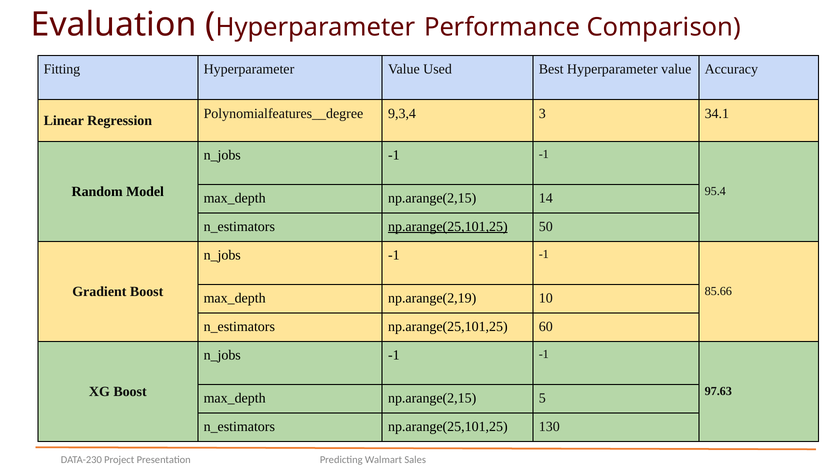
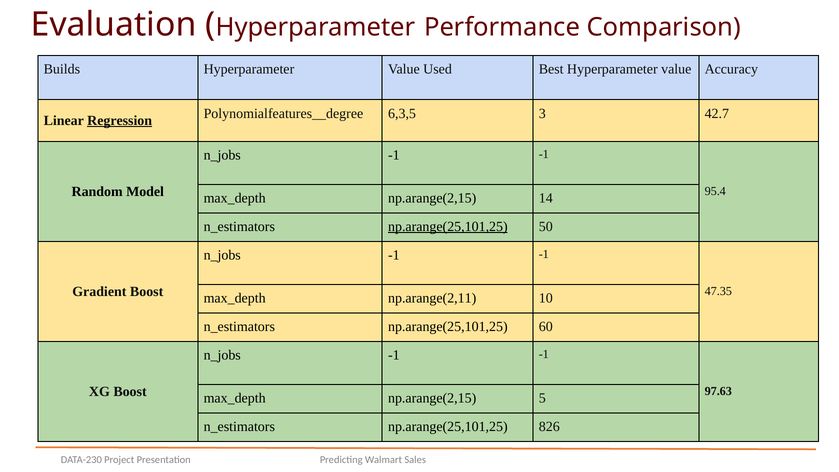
Fitting: Fitting -> Builds (62, 69)
9,3,4: 9,3,4 -> 6,3,5 (402, 113)
34.1: 34.1 -> 42.7 (717, 113)
Regression underline: none -> present (120, 121)
85.66: 85.66 -> 47.35 (718, 291)
np.arange(2,19: np.arange(2,19 -> np.arange(2,11 (432, 298)
130: 130 -> 826 (549, 427)
